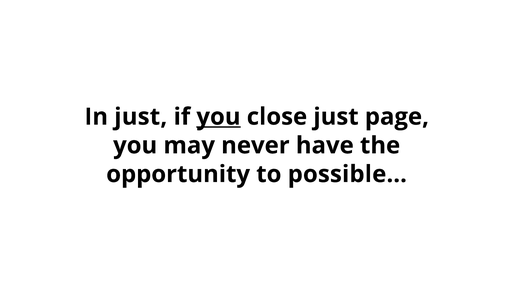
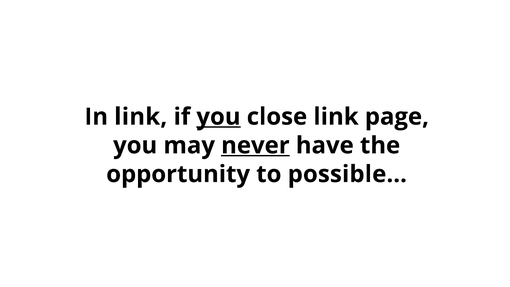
In just: just -> link (141, 117)
close just: just -> link (336, 117)
never underline: none -> present (255, 145)
